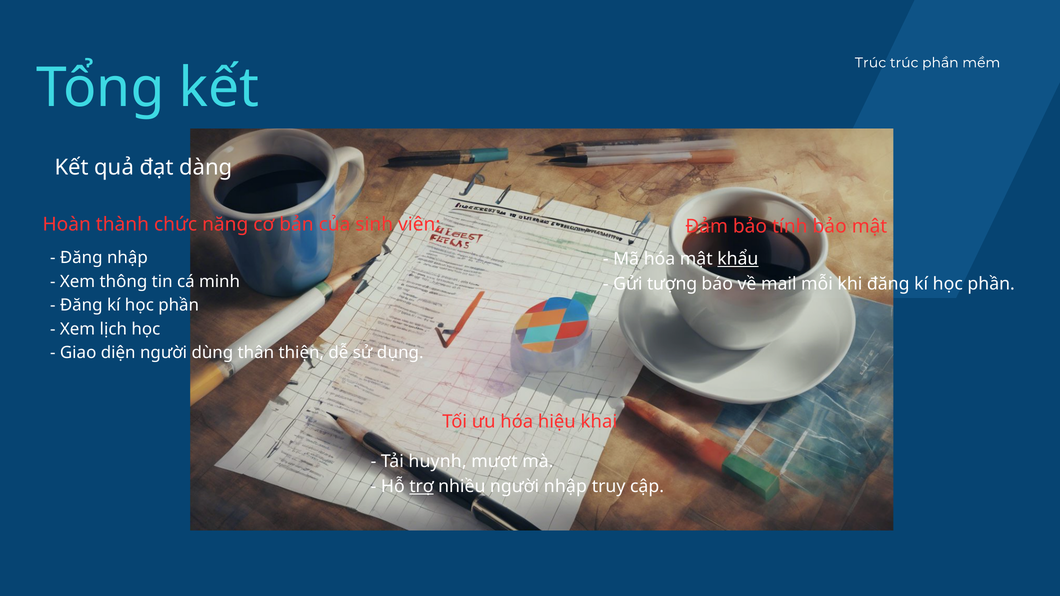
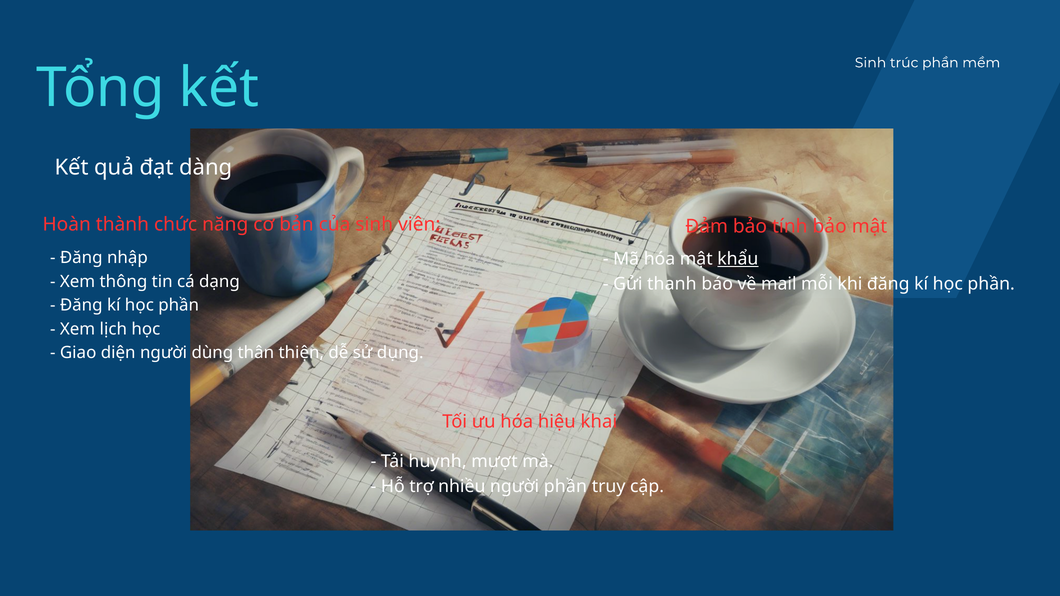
Trúc: Trúc -> Sinh (871, 63)
minh: minh -> dạng (219, 282)
tượng: tượng -> thanh (672, 284)
trợ underline: present -> none (422, 487)
người nhập: nhập -> phần (565, 487)
